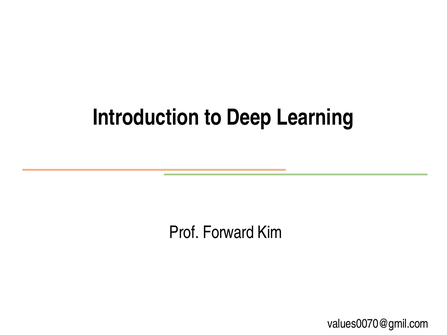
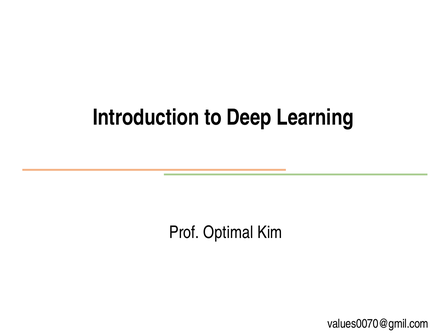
Forward: Forward -> Optimal (228, 233)
